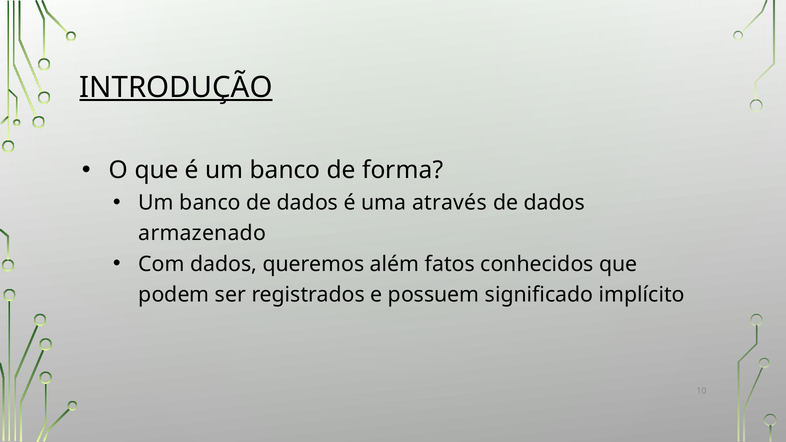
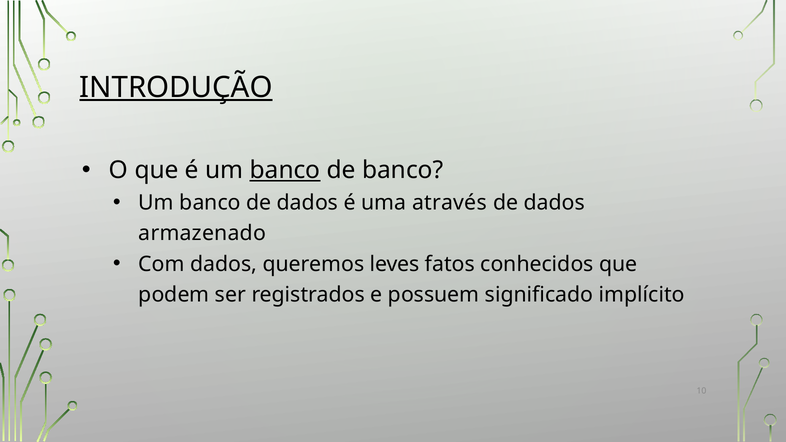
banco underline: none -> present (285, 170)
de forma: forma -> banco (403, 170)
além: além -> leves (395, 264)
